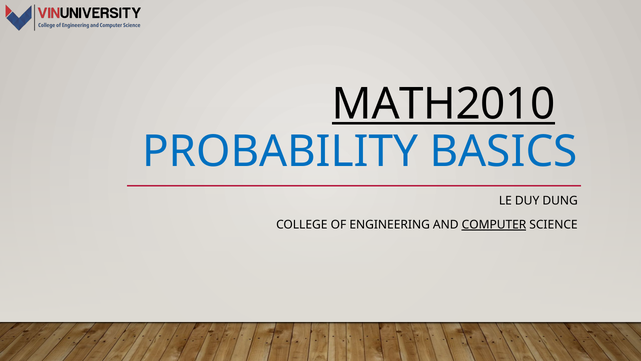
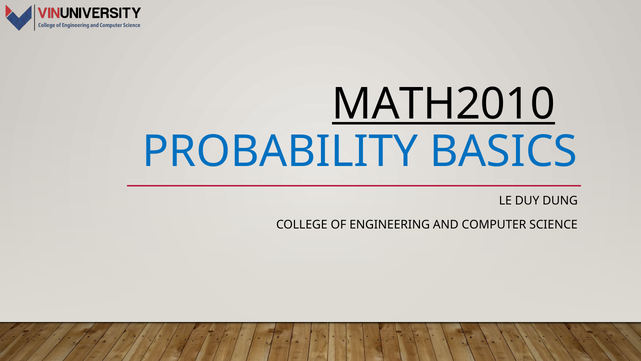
COMPUTER underline: present -> none (494, 224)
